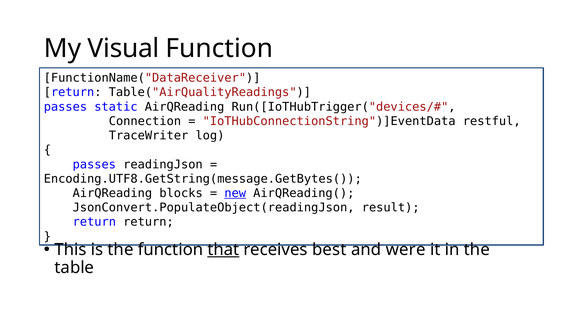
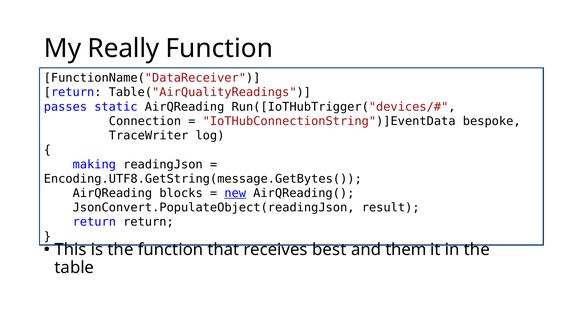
Visual: Visual -> Really (124, 48)
restful: restful -> bespoke (492, 121)
passes: passes -> making (94, 164)
that underline: present -> none (223, 249)
were: were -> them (406, 249)
